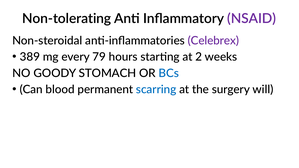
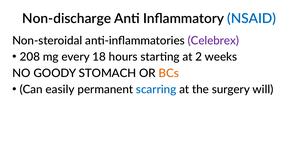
Non-tolerating: Non-tolerating -> Non-discharge (67, 19)
NSAID colour: purple -> blue (252, 19)
389: 389 -> 208 (30, 57)
79: 79 -> 18 (99, 57)
BCs colour: blue -> orange (169, 73)
blood: blood -> easily (60, 90)
